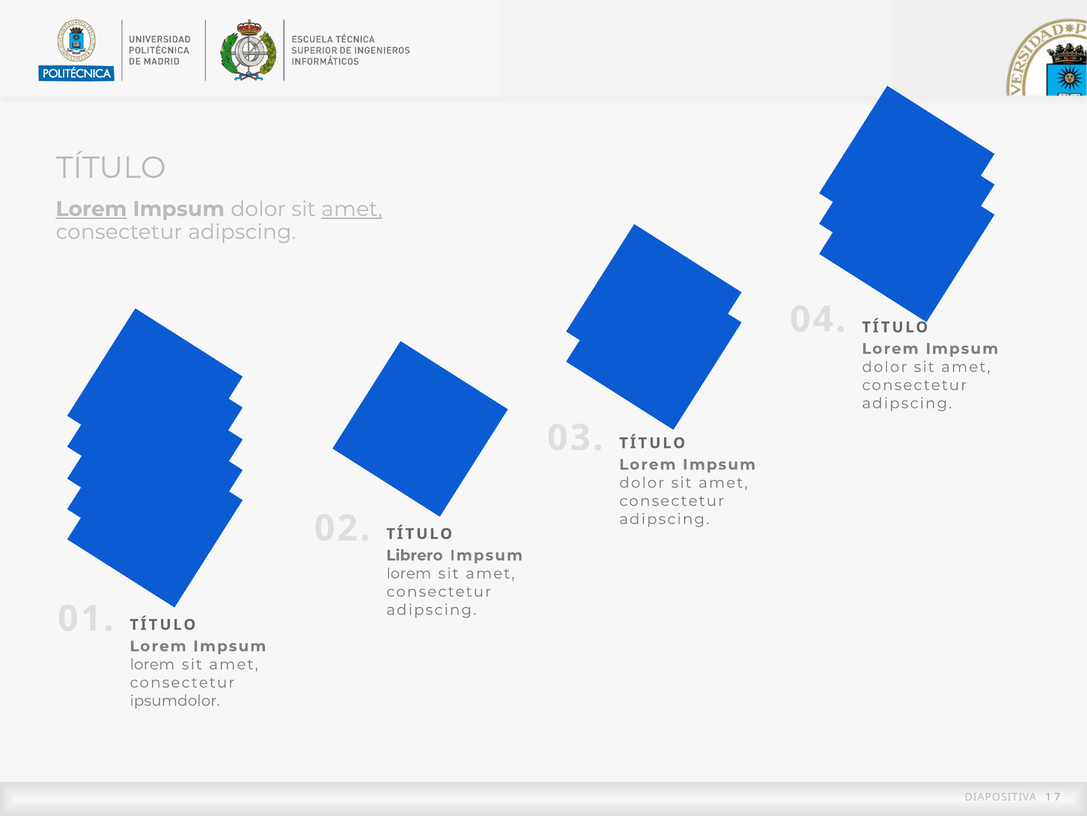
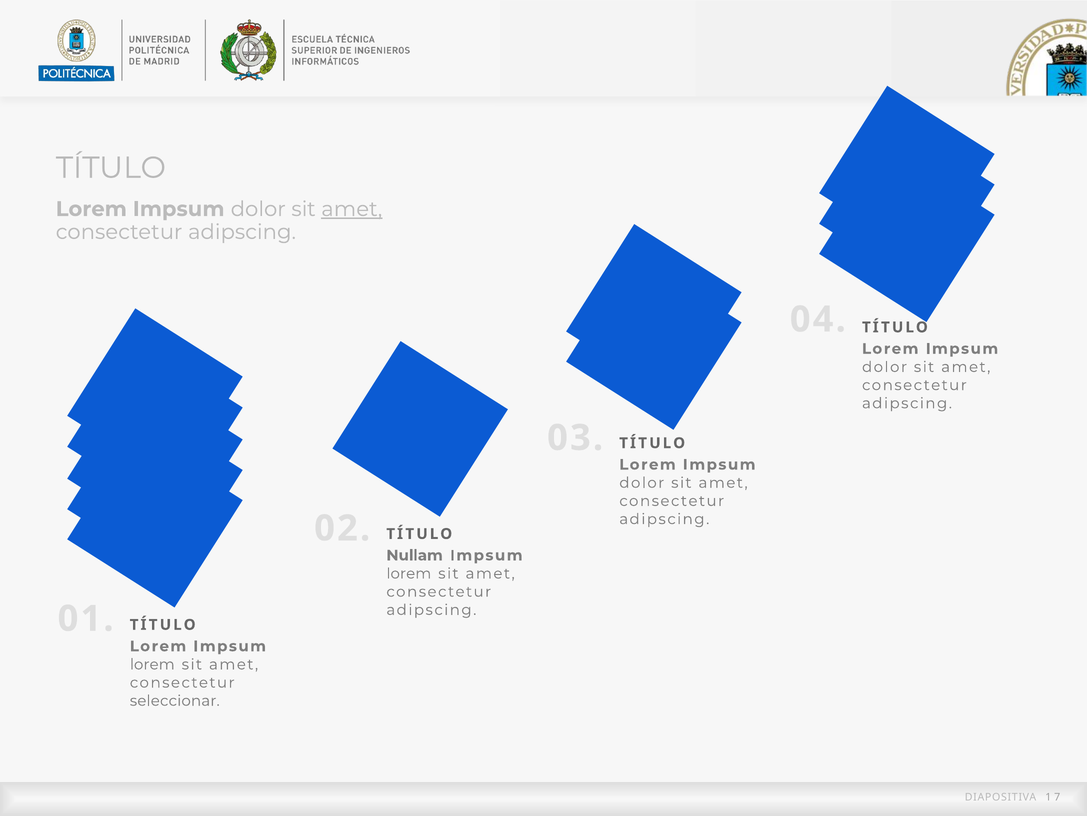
Lorem underline: present -> none (91, 209)
Librero: Librero -> Nullam (415, 555)
ipsumdolor: ipsumdolor -> seleccionar (175, 700)
